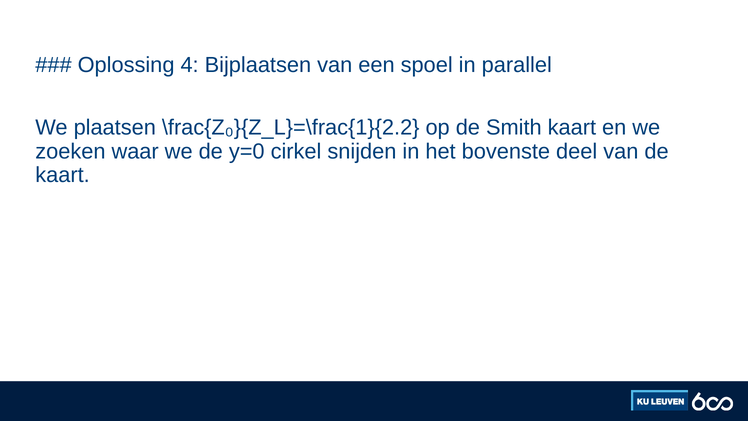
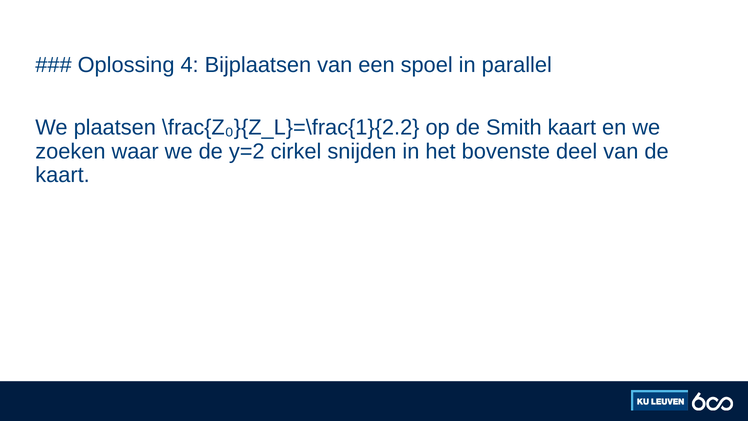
y=0: y=0 -> y=2 (247, 151)
